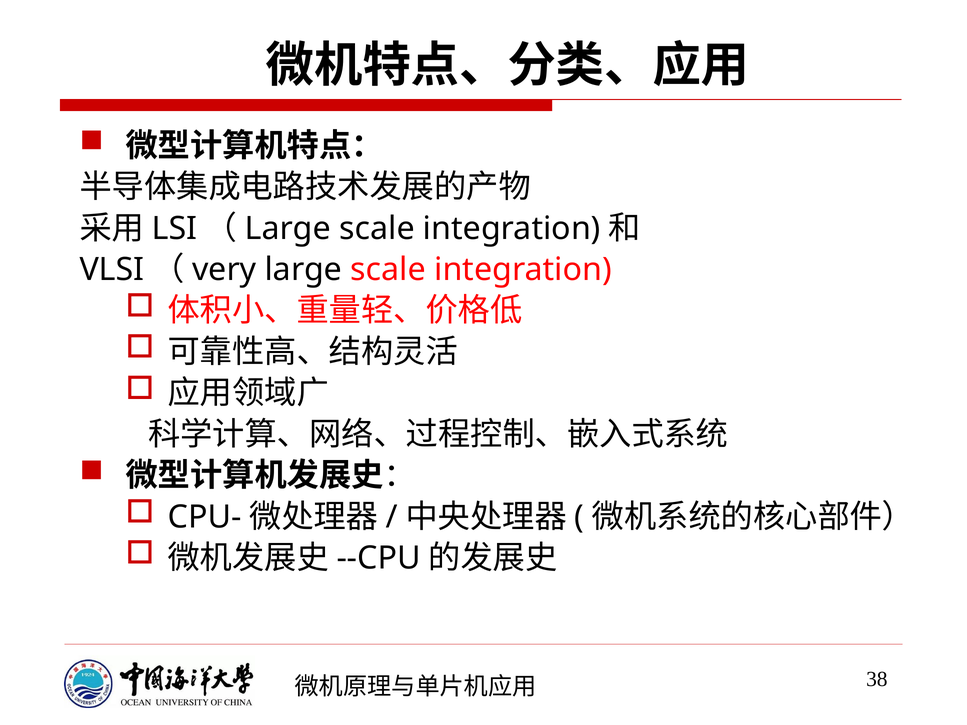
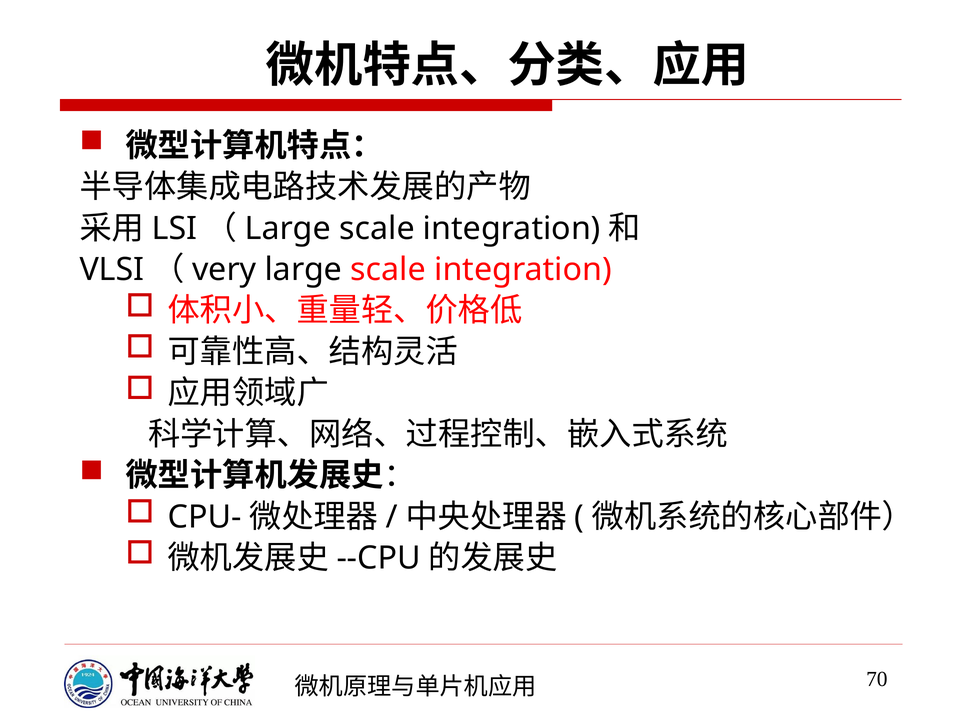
38: 38 -> 70 (877, 680)
